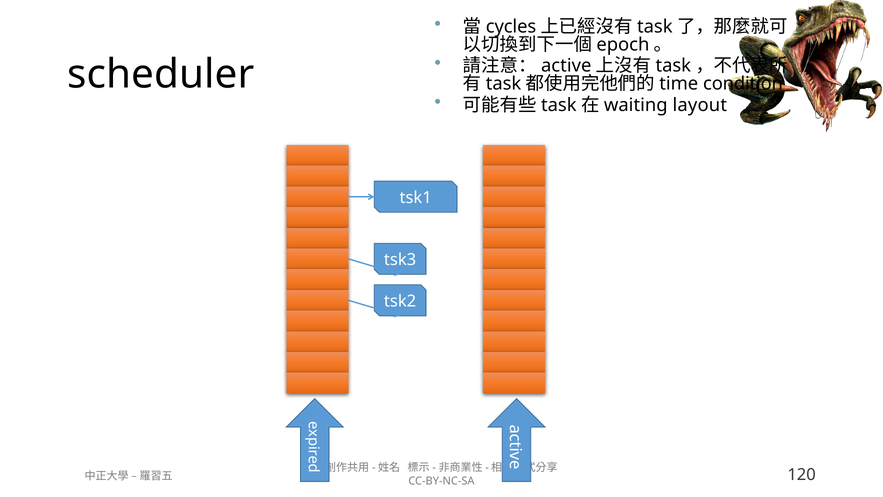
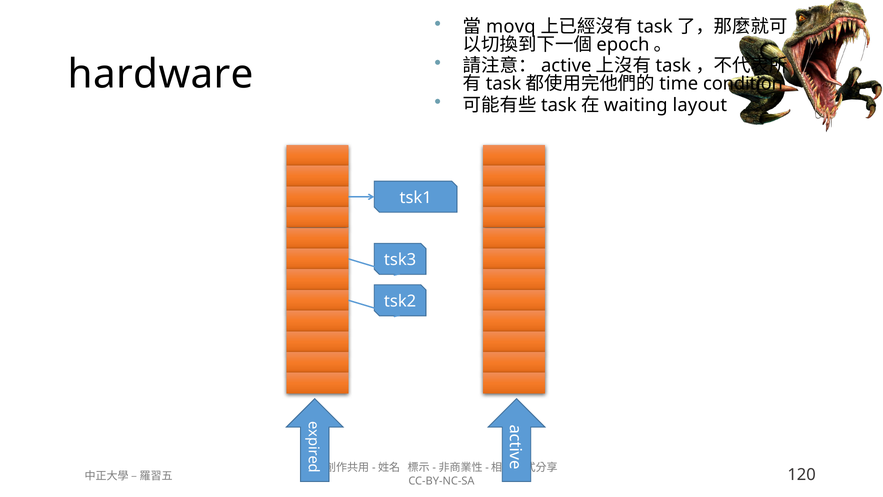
cycles: cycles -> movq (511, 27)
scheduler: scheduler -> hardware (161, 74)
